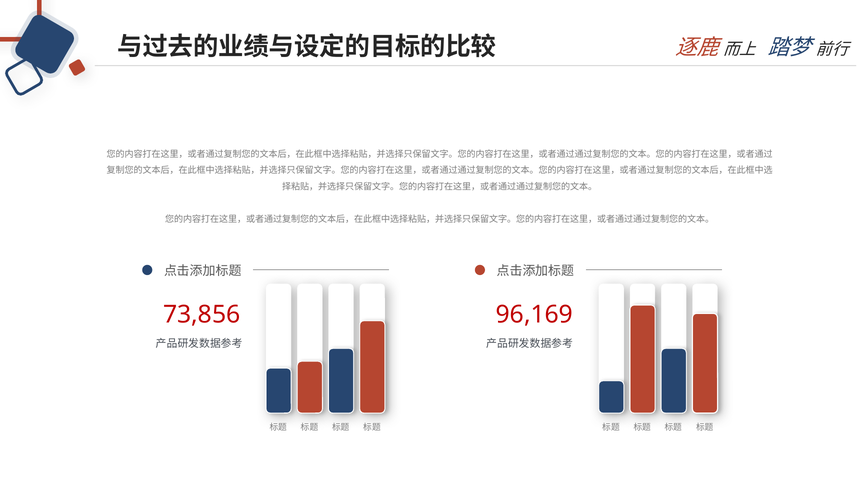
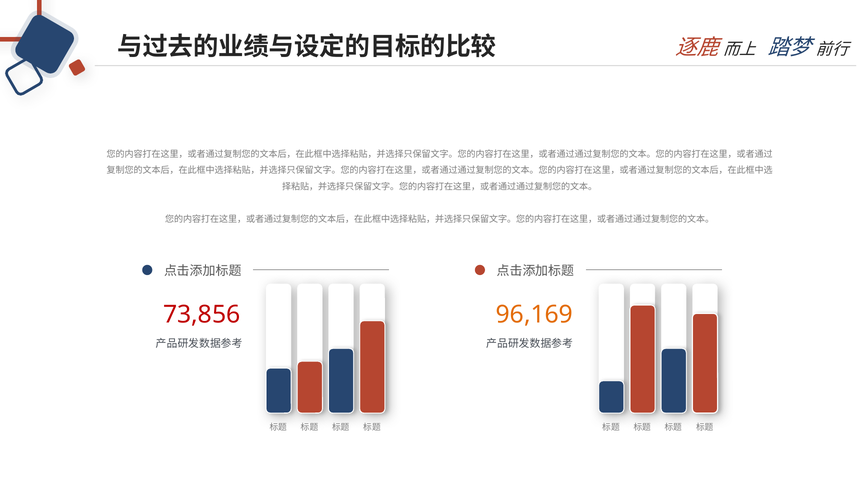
96,169 colour: red -> orange (534, 315)
